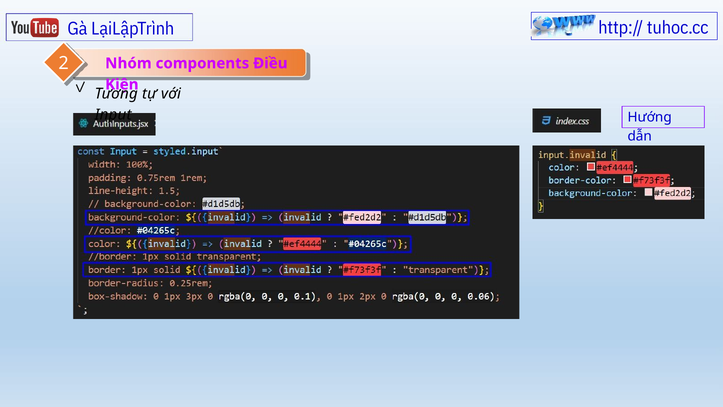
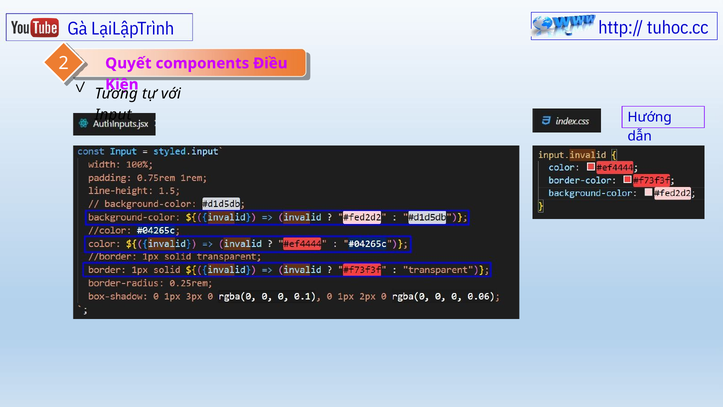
Nhóm: Nhóm -> Quyết (128, 63)
